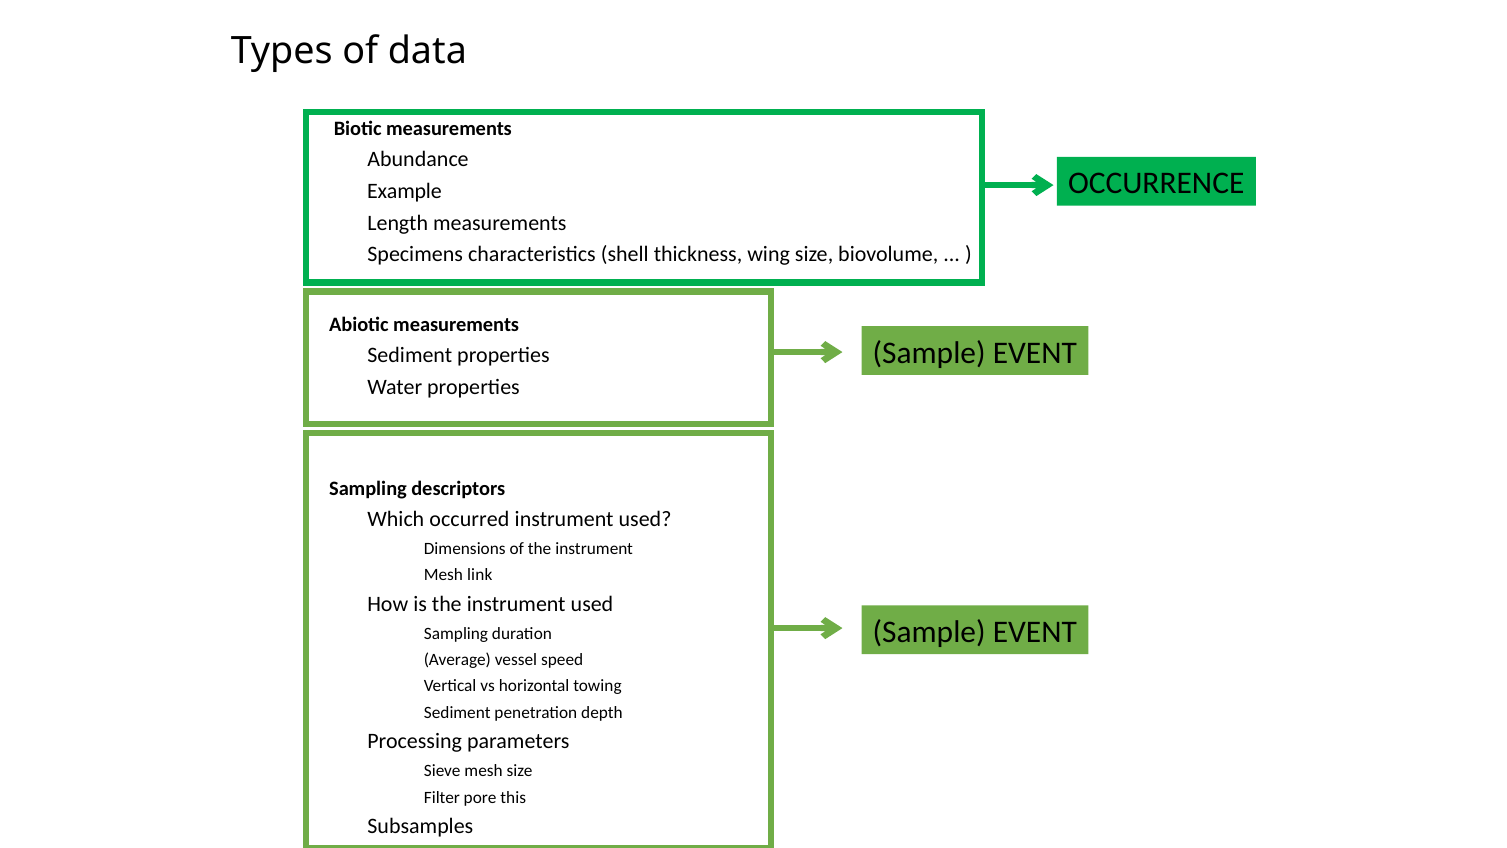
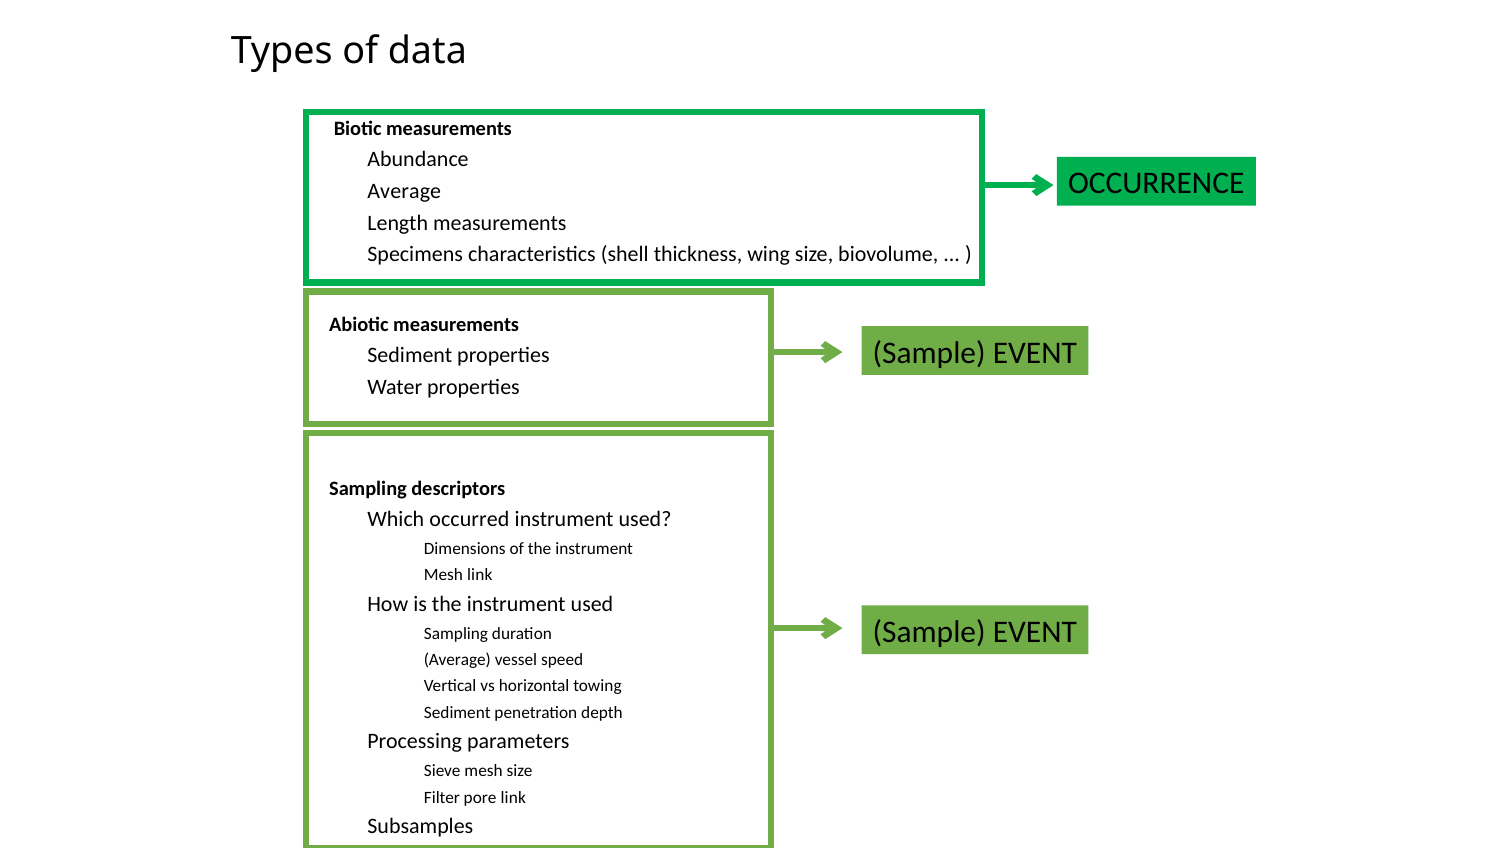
Example: Example -> Average (404, 191)
pore this: this -> link (513, 797)
